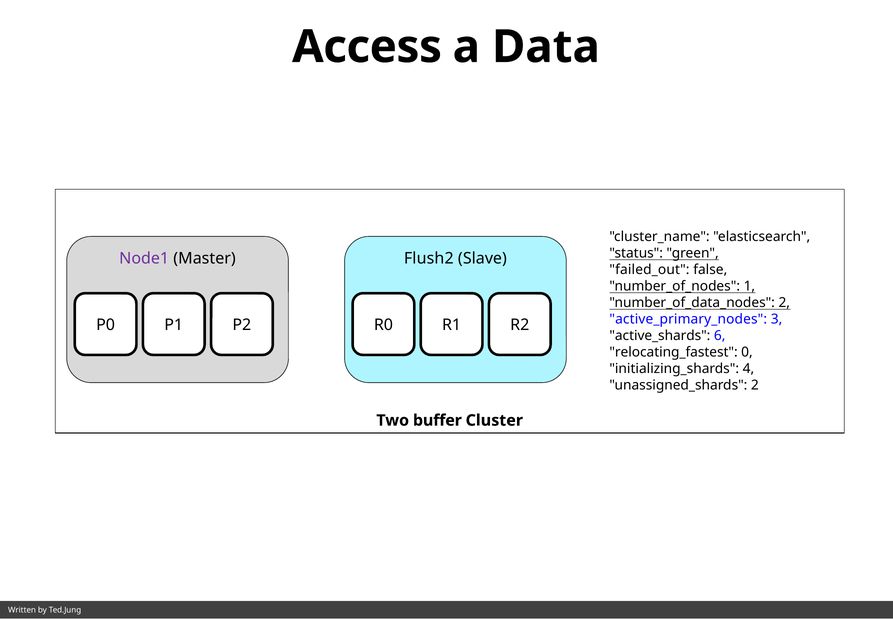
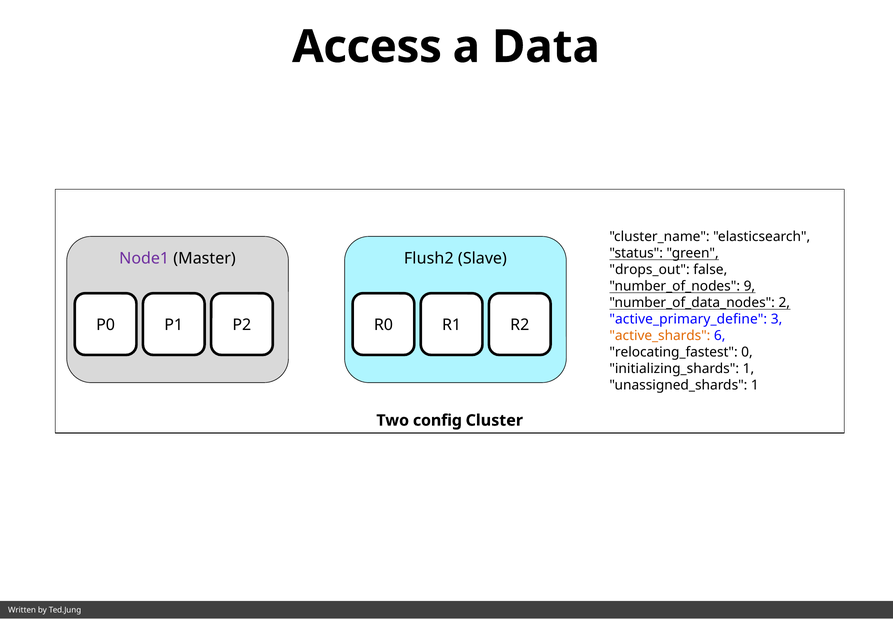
failed_out: failed_out -> drops_out (650, 270)
1: 1 -> 9 (749, 286)
active_primary_nodes: active_primary_nodes -> active_primary_define (688, 319)
active_shards colour: black -> orange (660, 335)
initializing_shards 4: 4 -> 1 (748, 368)
unassigned_shards 2: 2 -> 1 (755, 385)
buffer: buffer -> config (437, 420)
